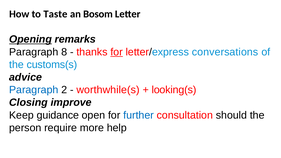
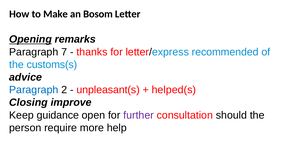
Taste: Taste -> Make (55, 14)
8: 8 -> 7 (64, 52)
for underline: present -> none (117, 52)
conversations: conversations -> recommended (225, 52)
worthwhile(s: worthwhile(s -> unpleasant(s (108, 90)
looking(s: looking(s -> helped(s (174, 90)
further colour: blue -> purple (139, 115)
